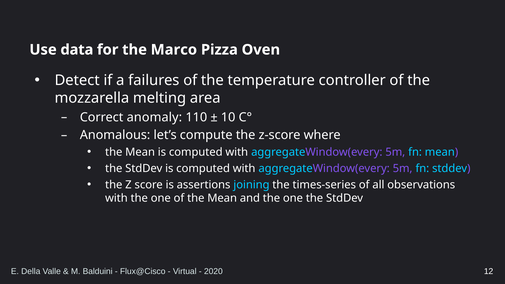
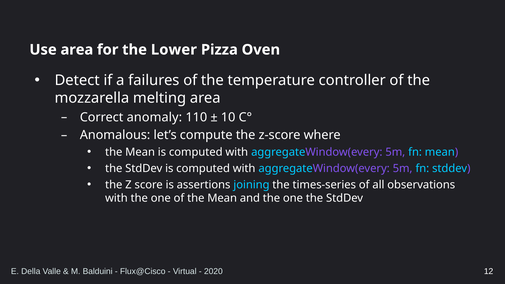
Use data: data -> area (77, 50)
Marco: Marco -> Lower (174, 50)
